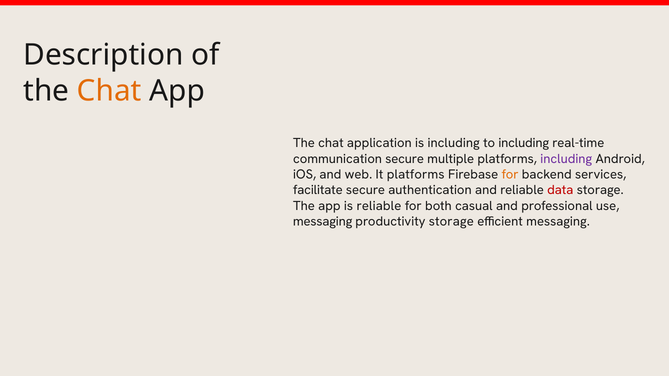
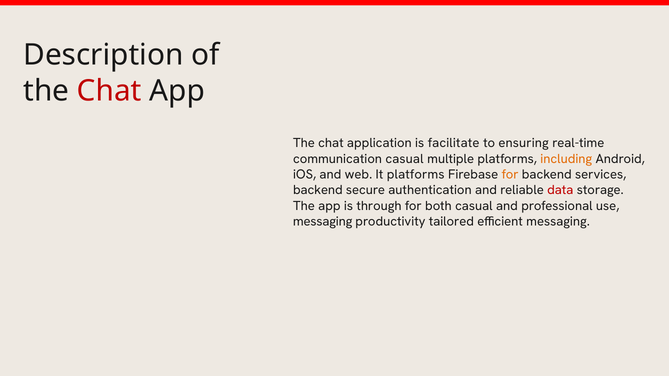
Chat colour: orange -> red (109, 91)
is including: including -> facilitate (454, 143)
to including: including -> ensuring (524, 143)
communication secure: secure -> casual (405, 159)
including colour: purple -> orange (566, 159)
facilitate: facilitate -> backend (318, 190)
is reliable: reliable -> through (379, 206)
productivity storage: storage -> tailored (451, 222)
